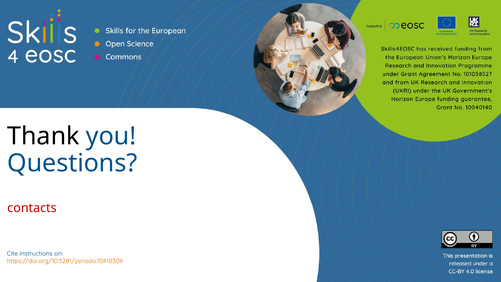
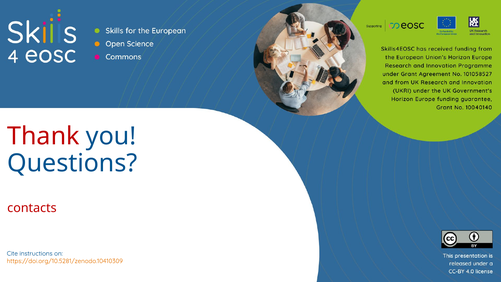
Thank colour: black -> red (43, 136)
